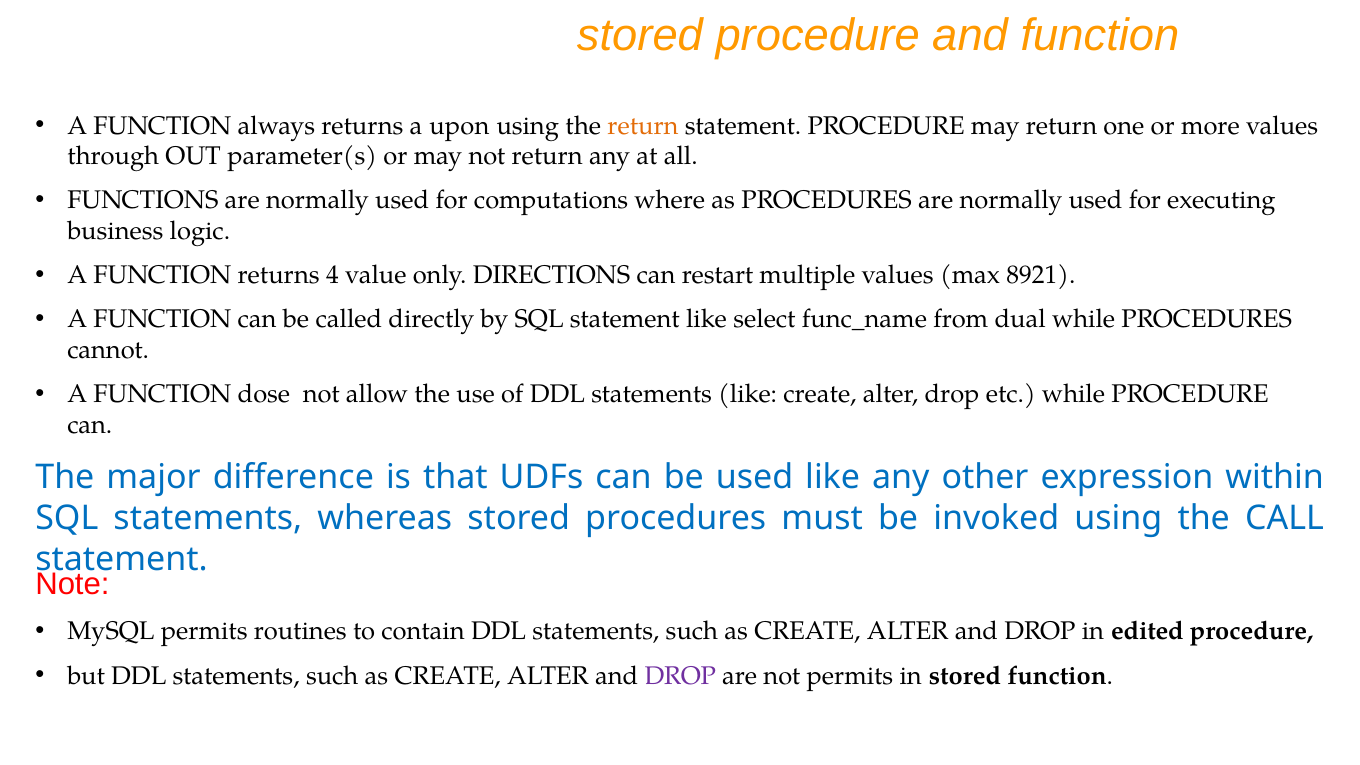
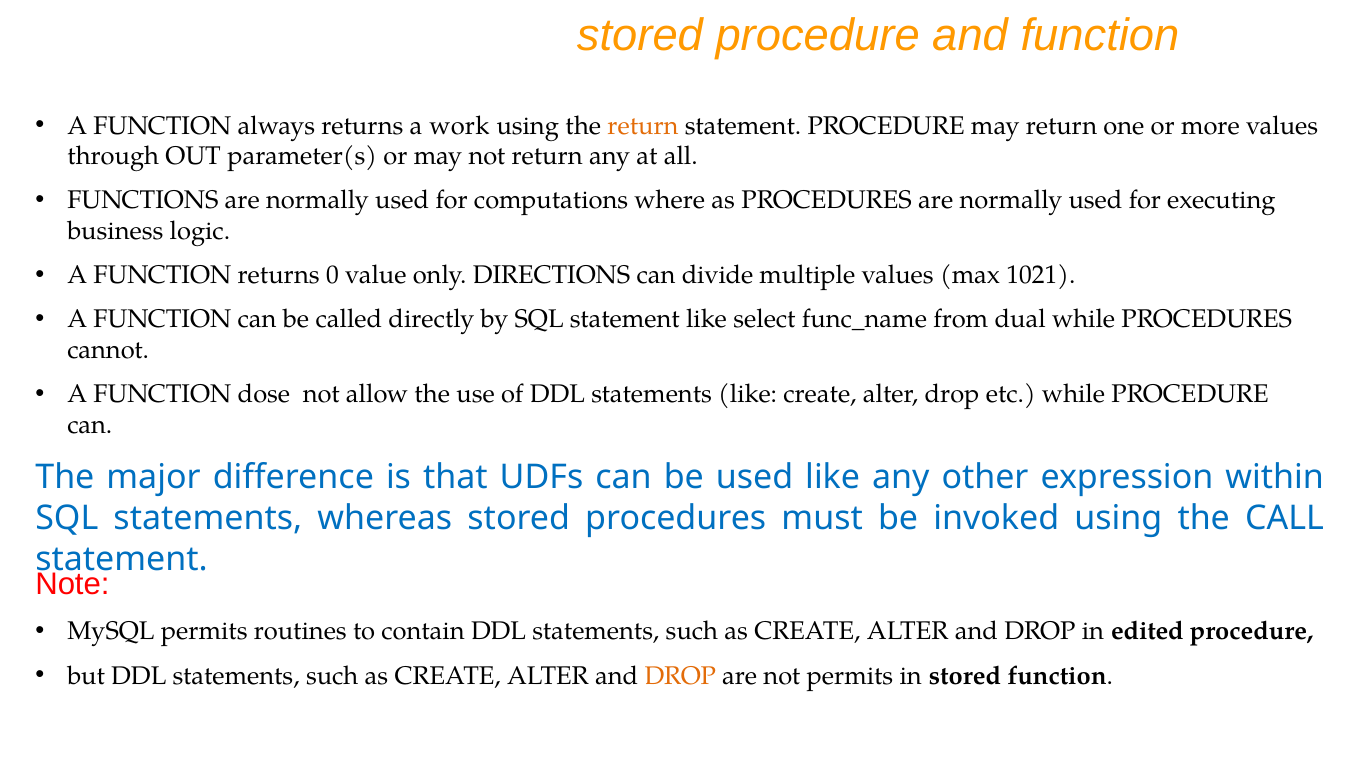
upon: upon -> work (459, 126)
4: 4 -> 0 (332, 275)
restart: restart -> divide (718, 275)
8921: 8921 -> 1021 (1041, 275)
DROP colour: purple -> orange (680, 676)
